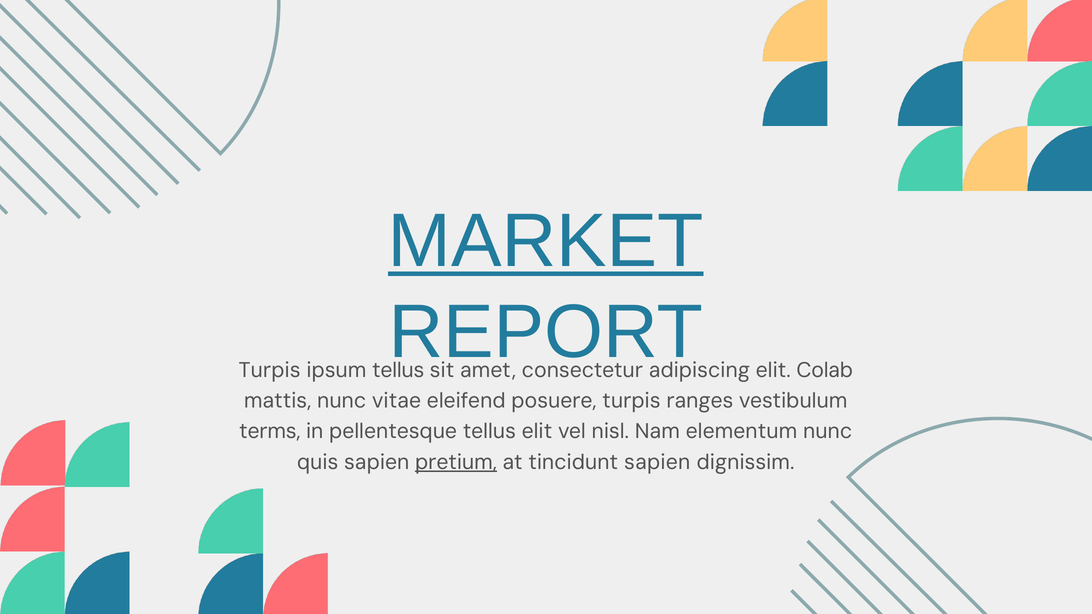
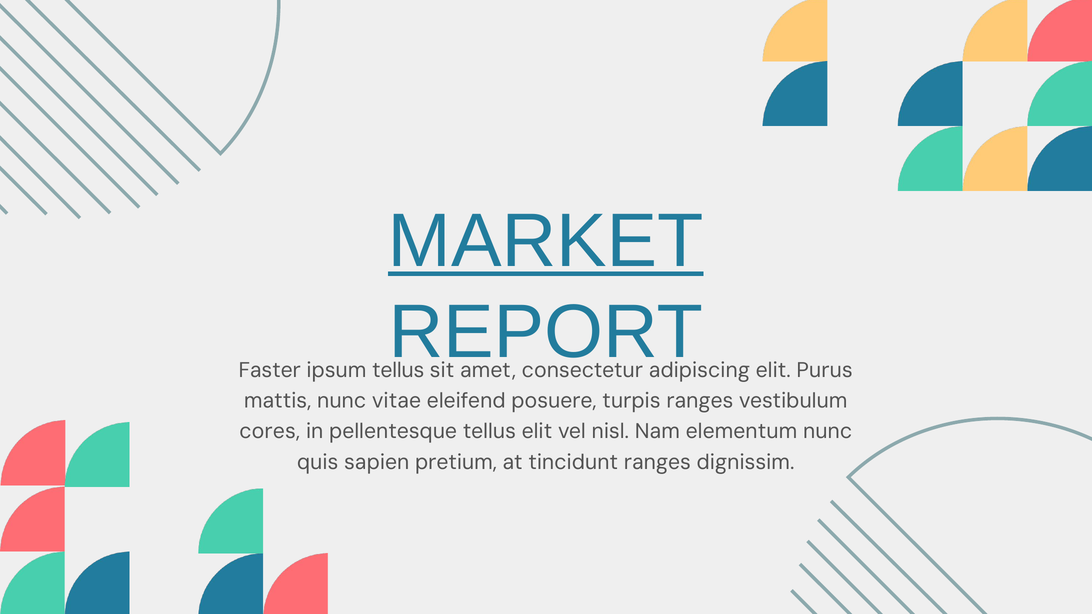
Turpis: Turpis -> Faster (270, 371)
Colab: Colab -> Purus (825, 371)
terms: terms -> cores (270, 432)
pretium underline: present -> none (456, 462)
tincidunt sapien: sapien -> ranges (657, 462)
